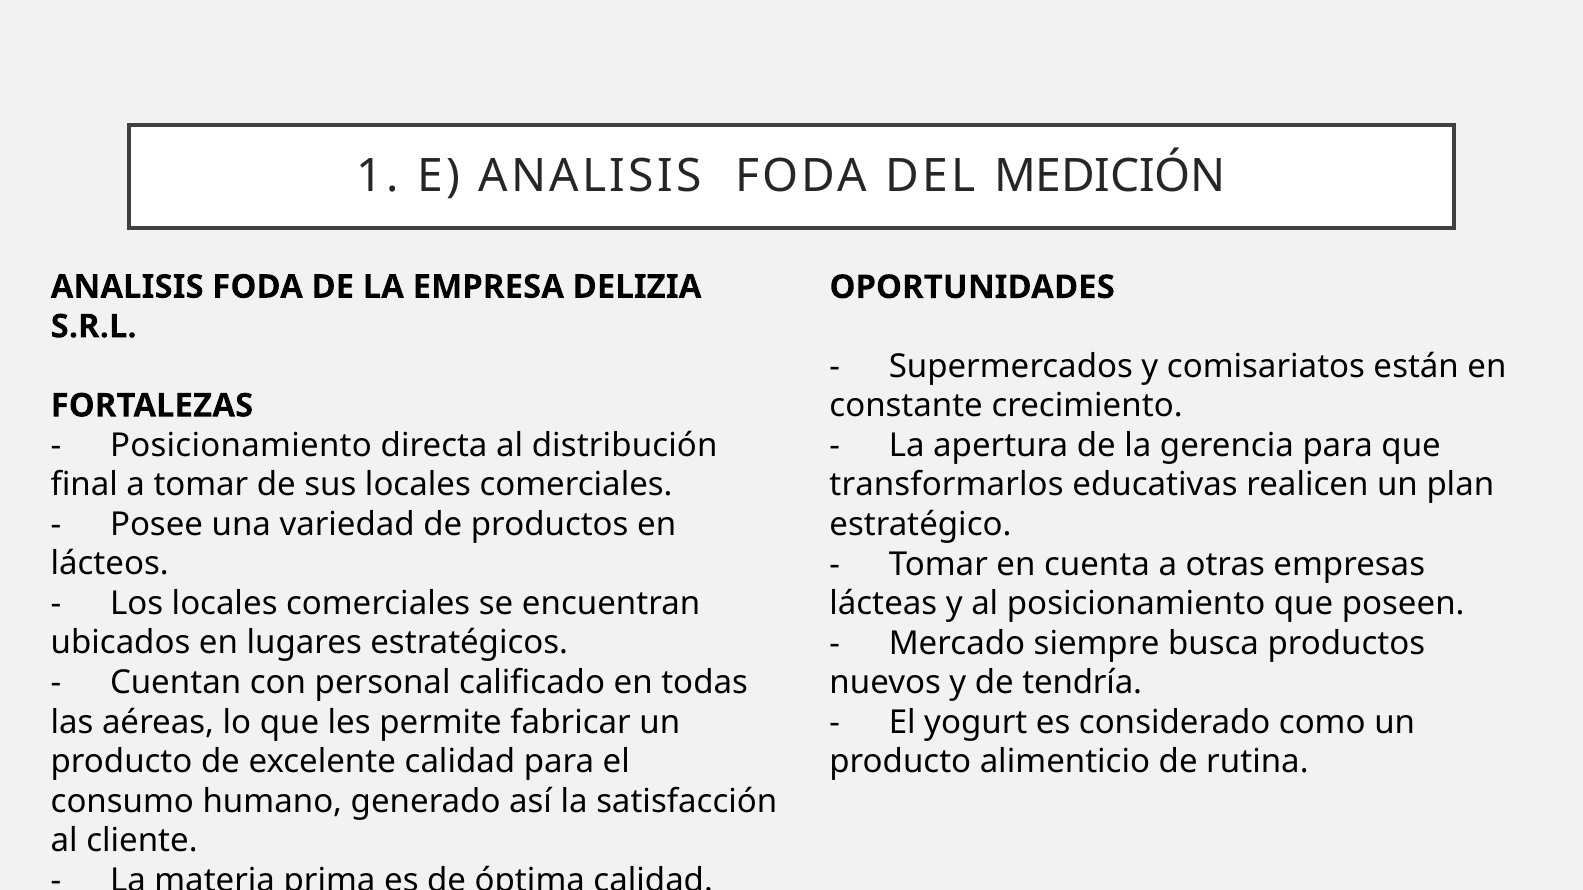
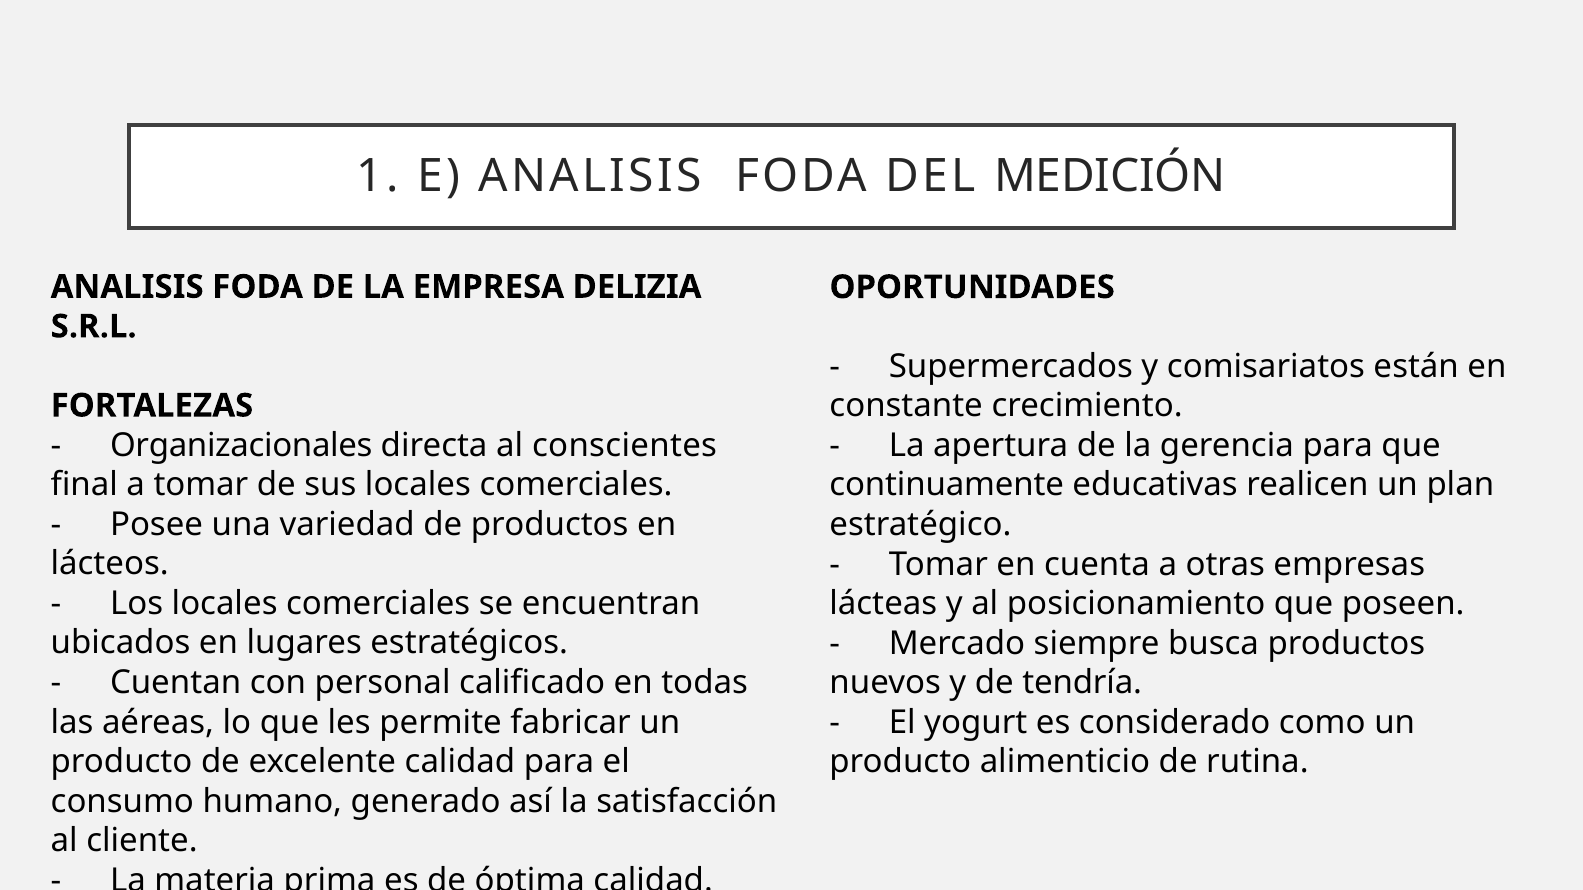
Posicionamiento: Posicionamiento -> Organizacionales (241, 445)
distribución: distribución -> conscientes (625, 445)
transformarlos: transformarlos -> continuamente (947, 485)
